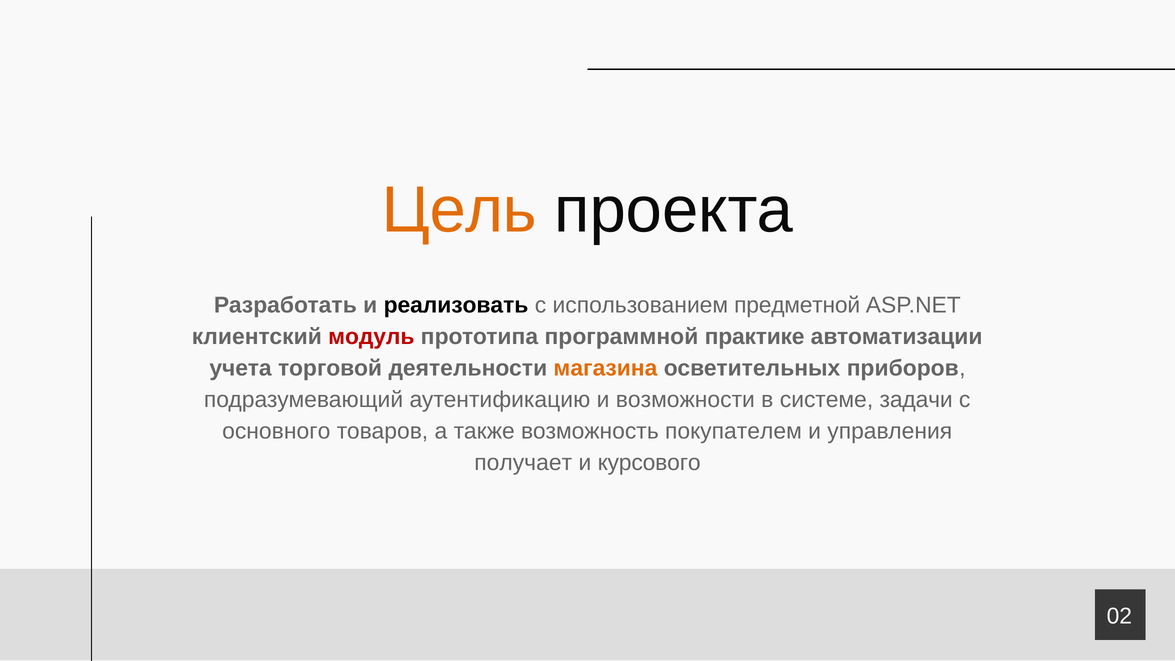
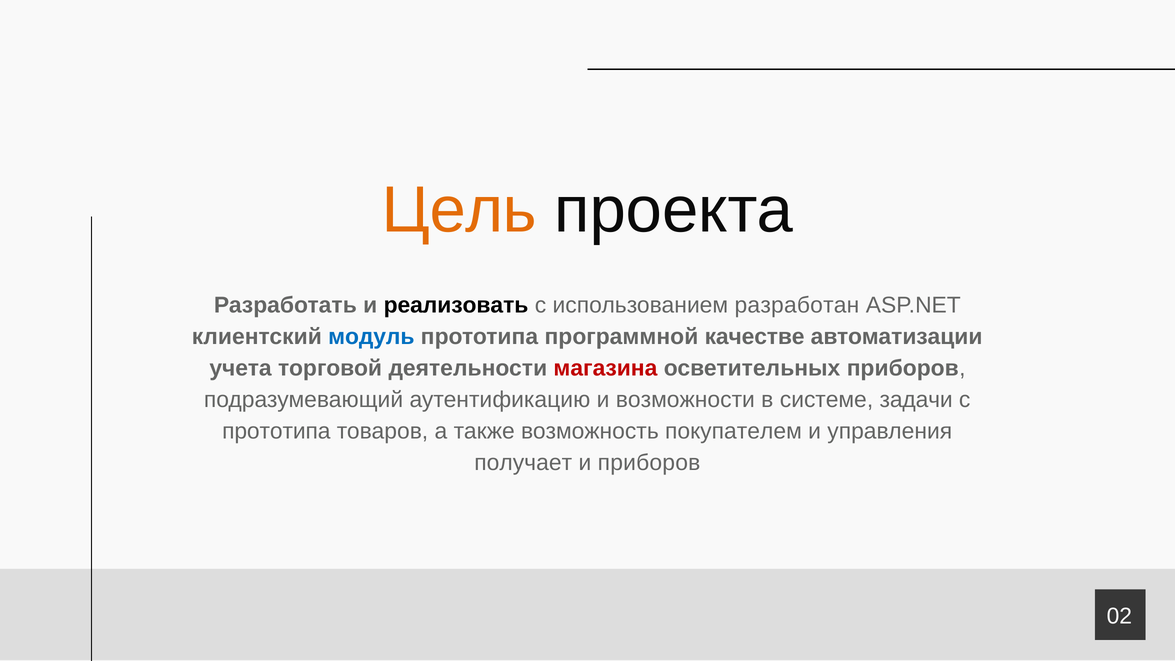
предметной: предметной -> разработан (797, 305)
модуль colour: red -> blue (371, 337)
практике: практике -> качестве (755, 337)
магазина colour: orange -> red (605, 368)
основного: основного -> прототипа (276, 431)
и курсового: курсового -> приборов (649, 463)
